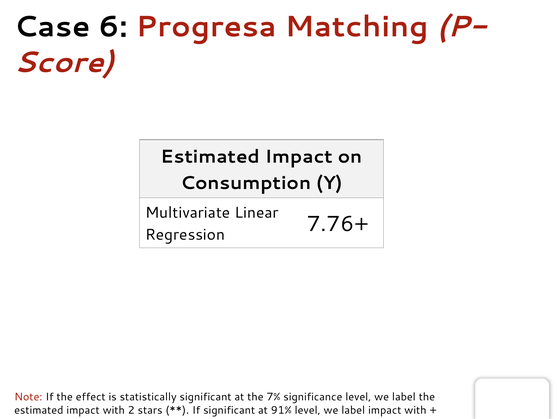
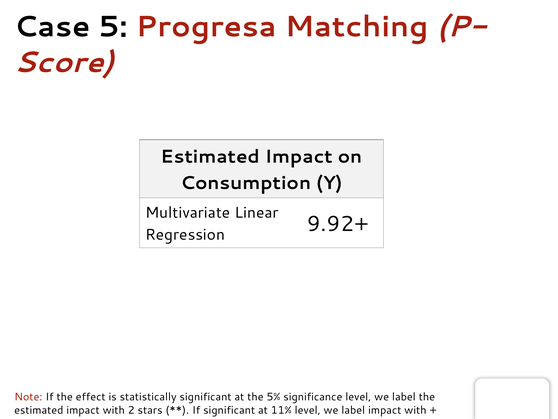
6: 6 -> 5 (113, 27)
7.76+: 7.76+ -> 9.92+ (338, 224)
7%: 7% -> 5% (273, 397)
91%: 91% -> 11% (281, 410)
